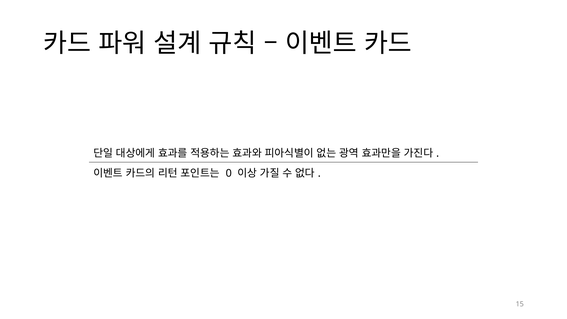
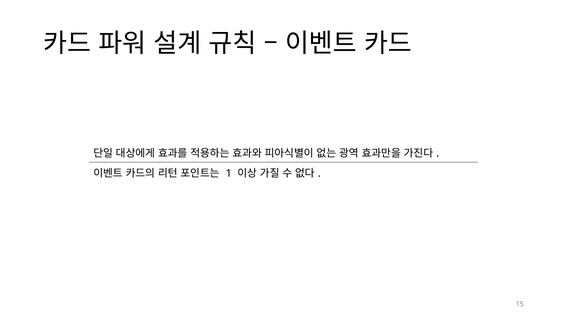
0: 0 -> 1 (229, 173)
